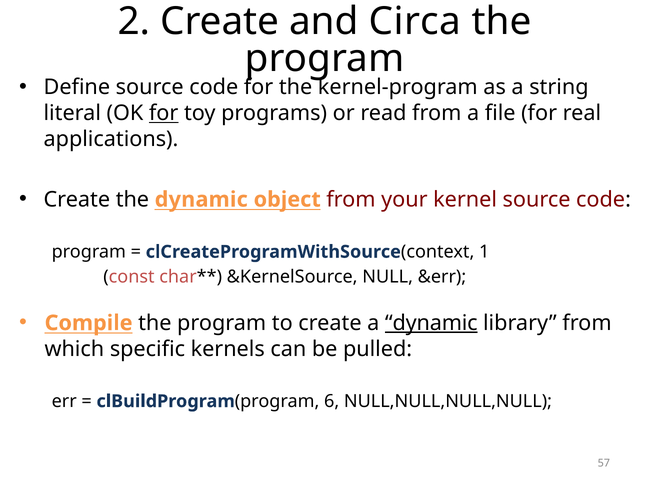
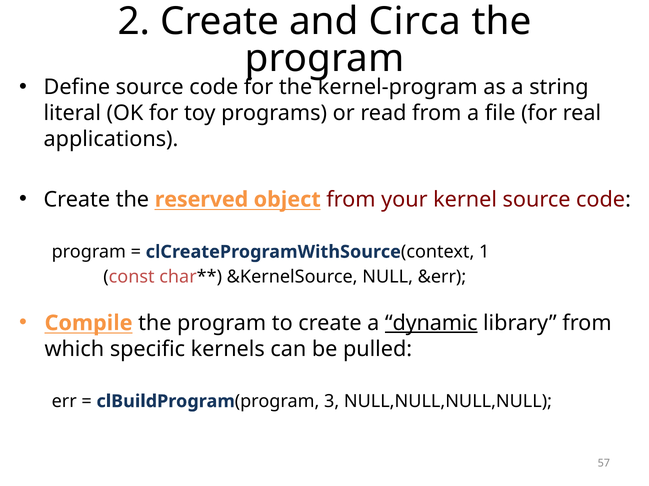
for underline: present -> none (164, 113)
the dynamic: dynamic -> reserved (201, 200)
6: 6 -> 3 (332, 402)
